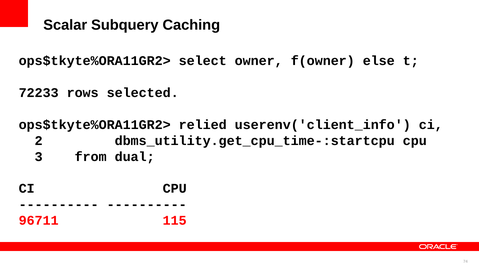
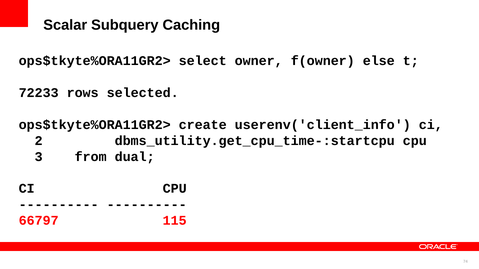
relied: relied -> create (203, 125)
96711: 96711 -> 66797 (39, 221)
